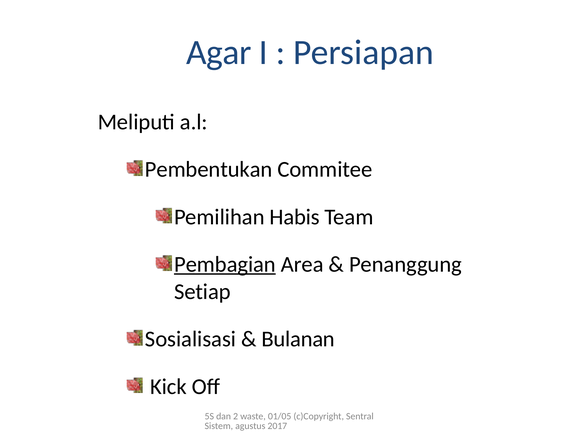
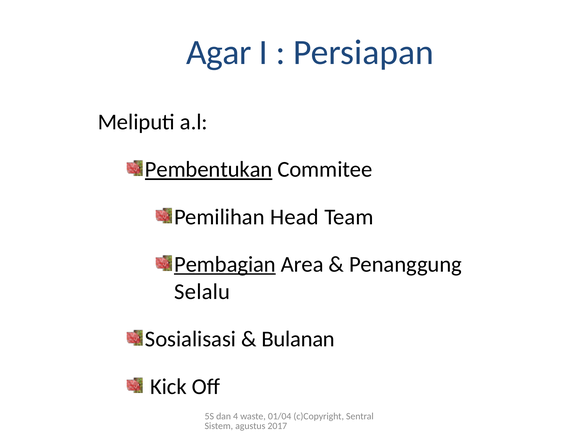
Pembentukan underline: none -> present (209, 170)
Habis: Habis -> Head (294, 217)
Setiap: Setiap -> Selalu (202, 292)
2: 2 -> 4 (236, 417)
01/05: 01/05 -> 01/04 (280, 417)
